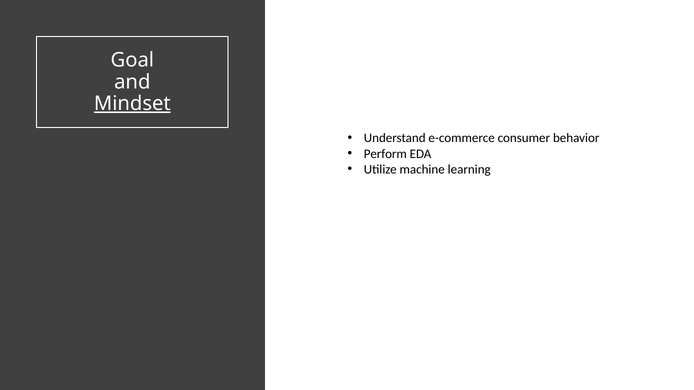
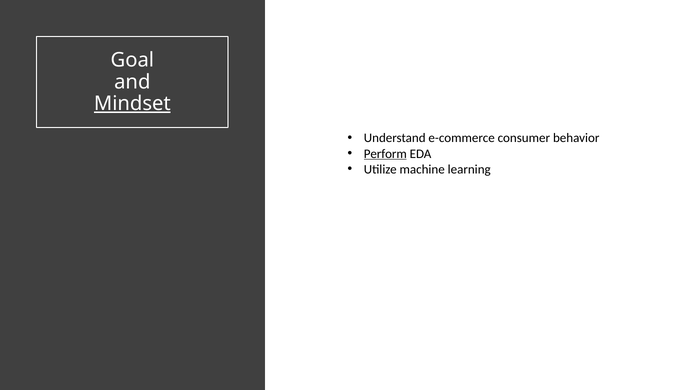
Perform underline: none -> present (385, 154)
